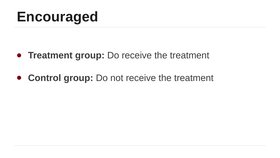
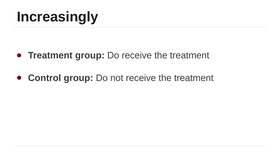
Encouraged: Encouraged -> Increasingly (58, 17)
